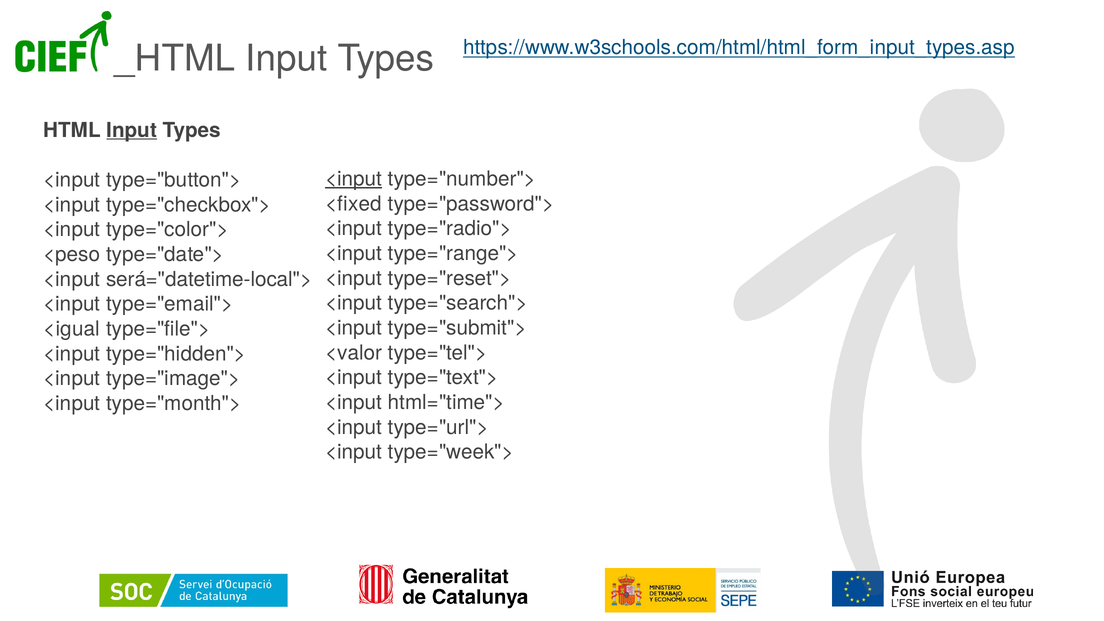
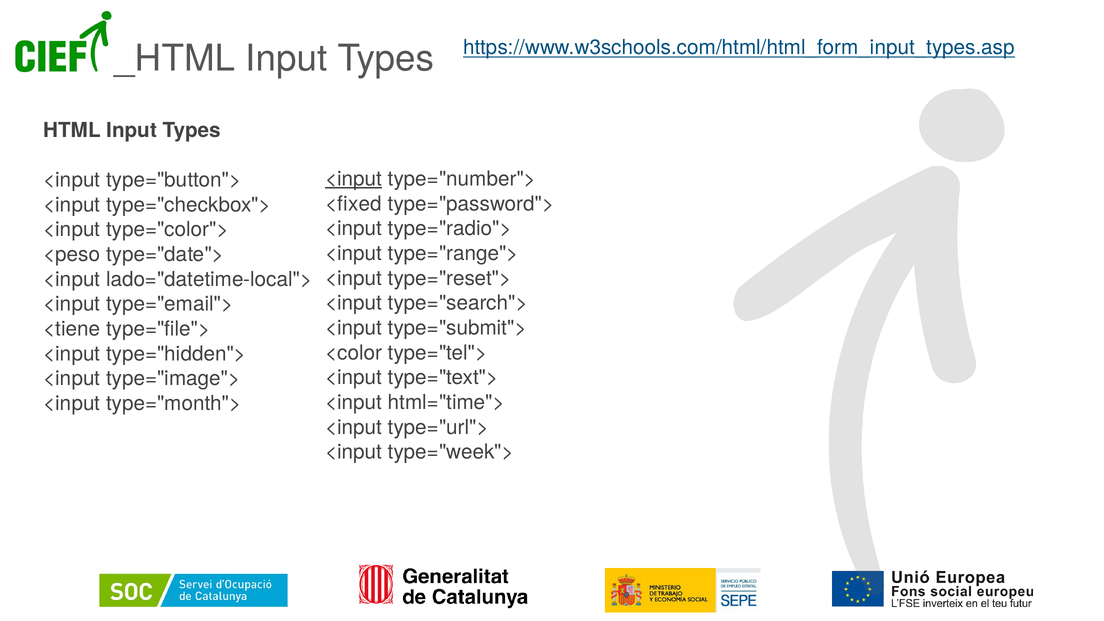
Input underline: present -> none (132, 130)
será="datetime-local">: será="datetime-local"> -> lado="datetime-local"> (209, 279)
<igual: <igual -> <tiene (72, 329)
<valor: <valor -> <color (354, 353)
